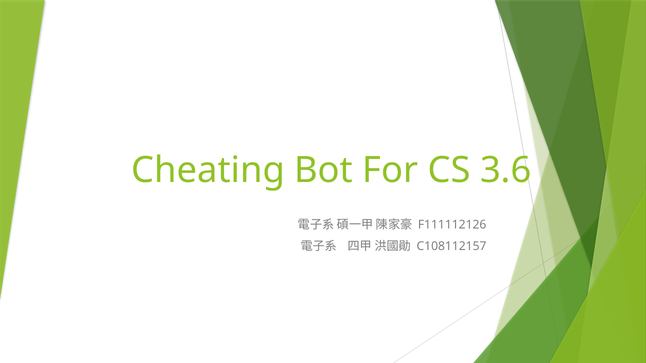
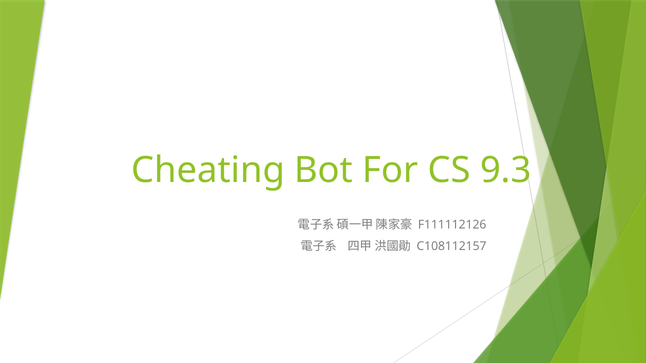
3.6: 3.6 -> 9.3 (506, 171)
